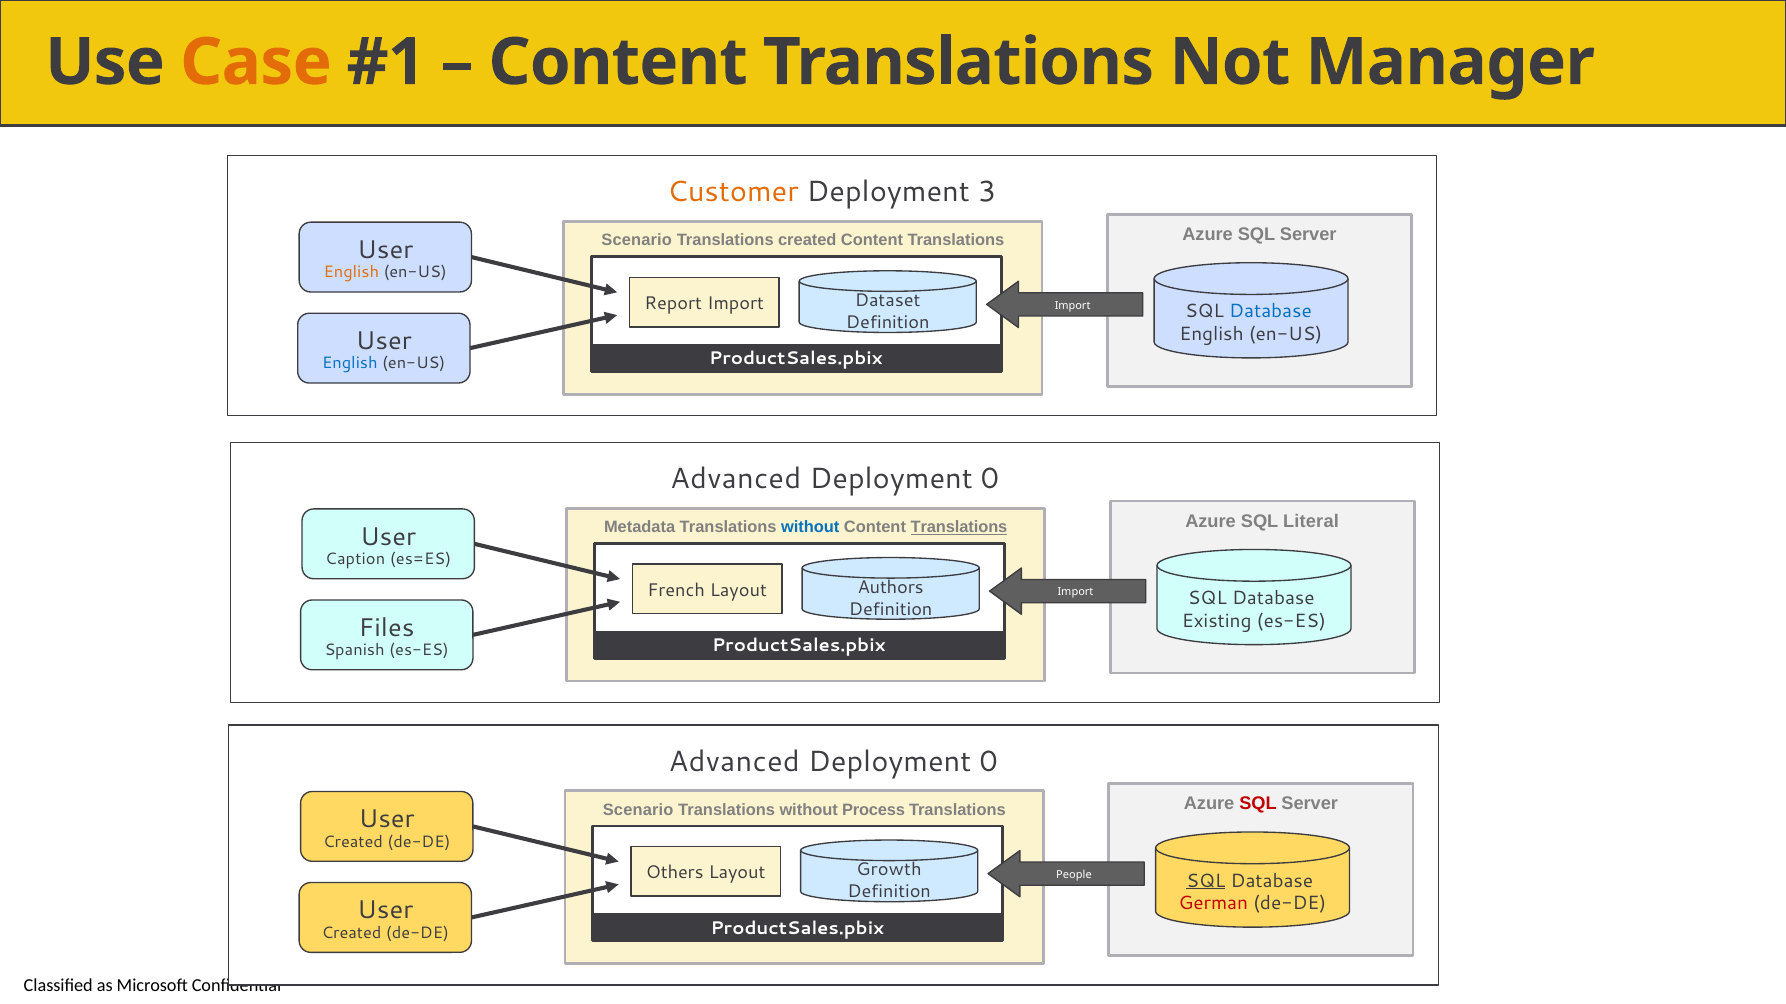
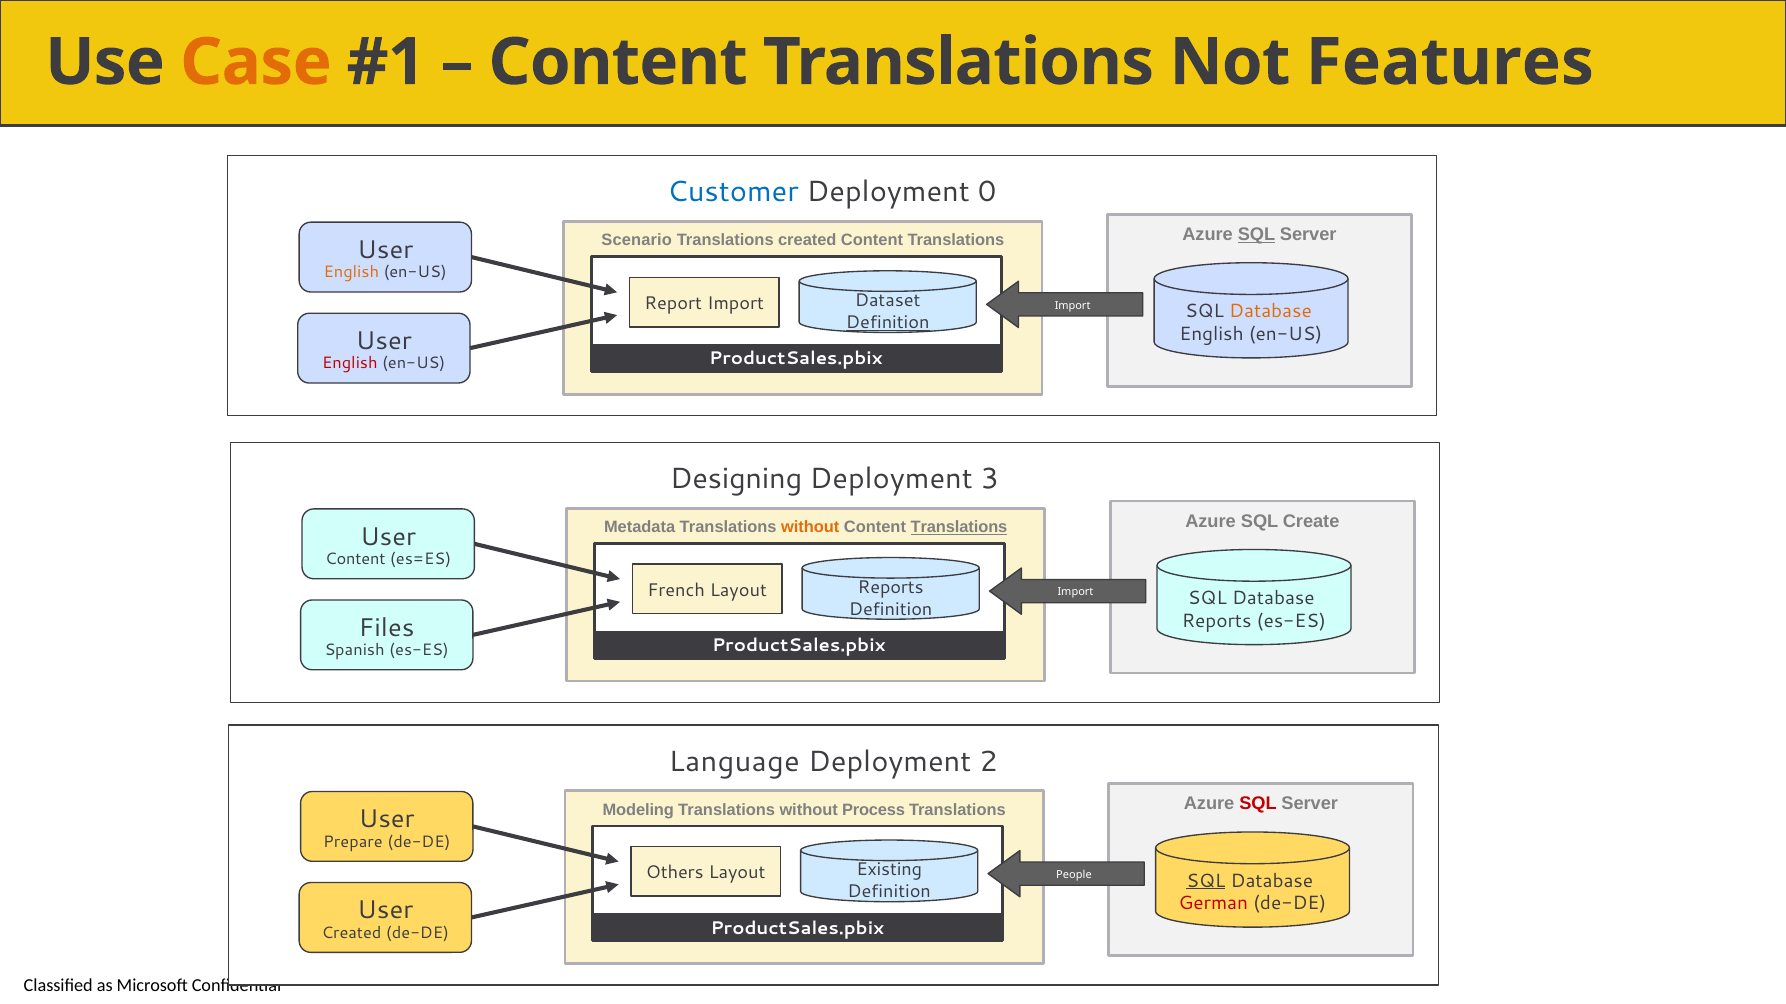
Manager: Manager -> Features (1450, 62)
Customer colour: orange -> blue (733, 192)
3: 3 -> 0 (987, 192)
SQL underline: none -> present (1257, 234)
Database colour: blue -> orange (1271, 312)
Definition underline: none -> present (888, 322)
English colour: blue -> red (350, 364)
Advanced: Advanced -> Designing (736, 479)
0: 0 -> 3 (990, 479)
Literal: Literal -> Create (1311, 521)
without colour: blue -> orange (810, 527)
Caption: Caption -> Content (355, 559)
Authors: Authors -> Reports (891, 587)
Existing: Existing -> Reports (1217, 621)
Advanced: Advanced -> Language (734, 762)
0: 0 -> 2 (988, 762)
Scenario: Scenario -> Modeling (638, 810)
Created: Created -> Prepare (353, 842)
Growth: Growth -> Existing (889, 870)
